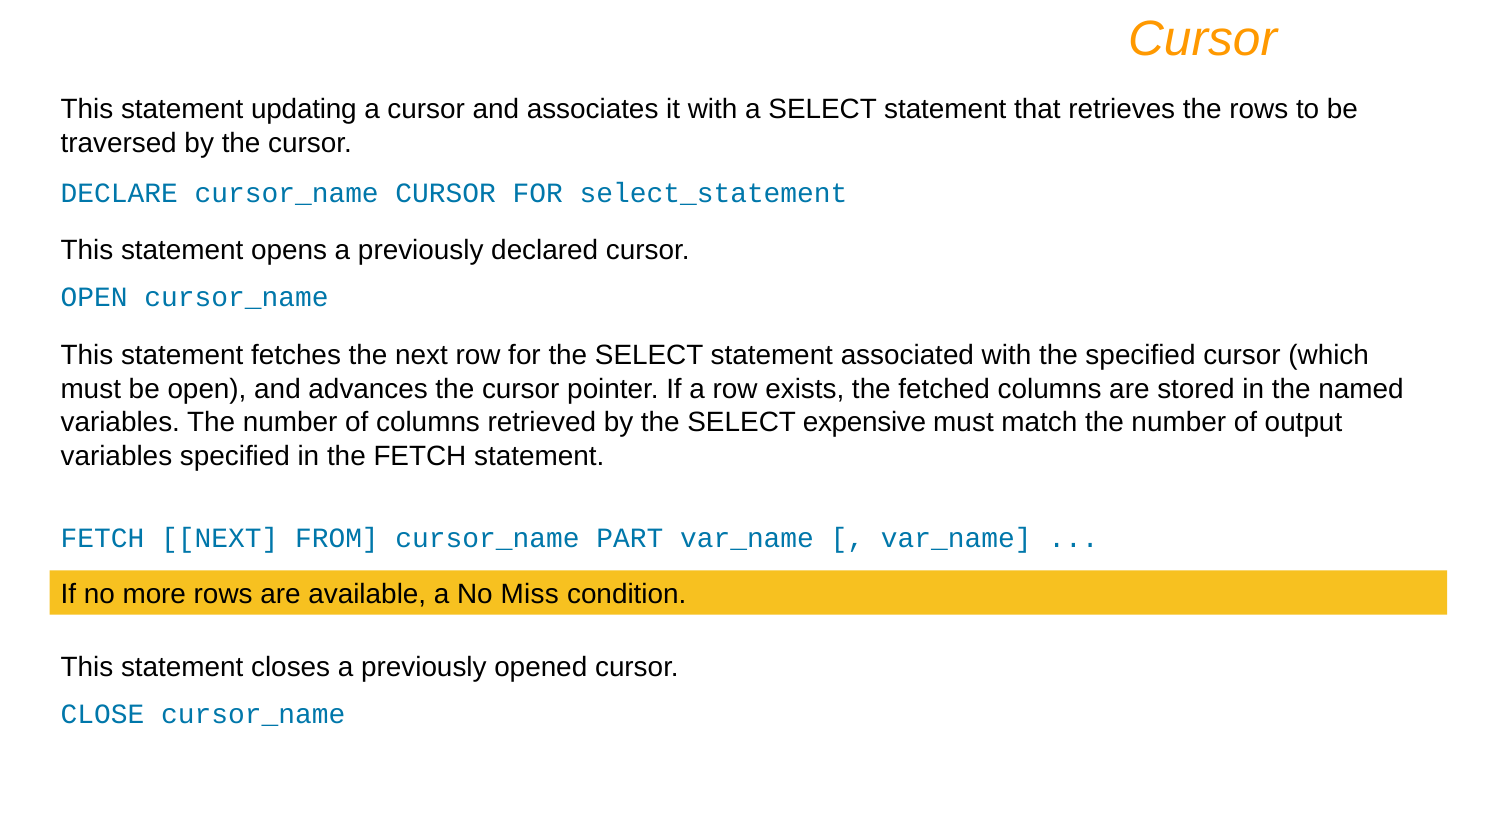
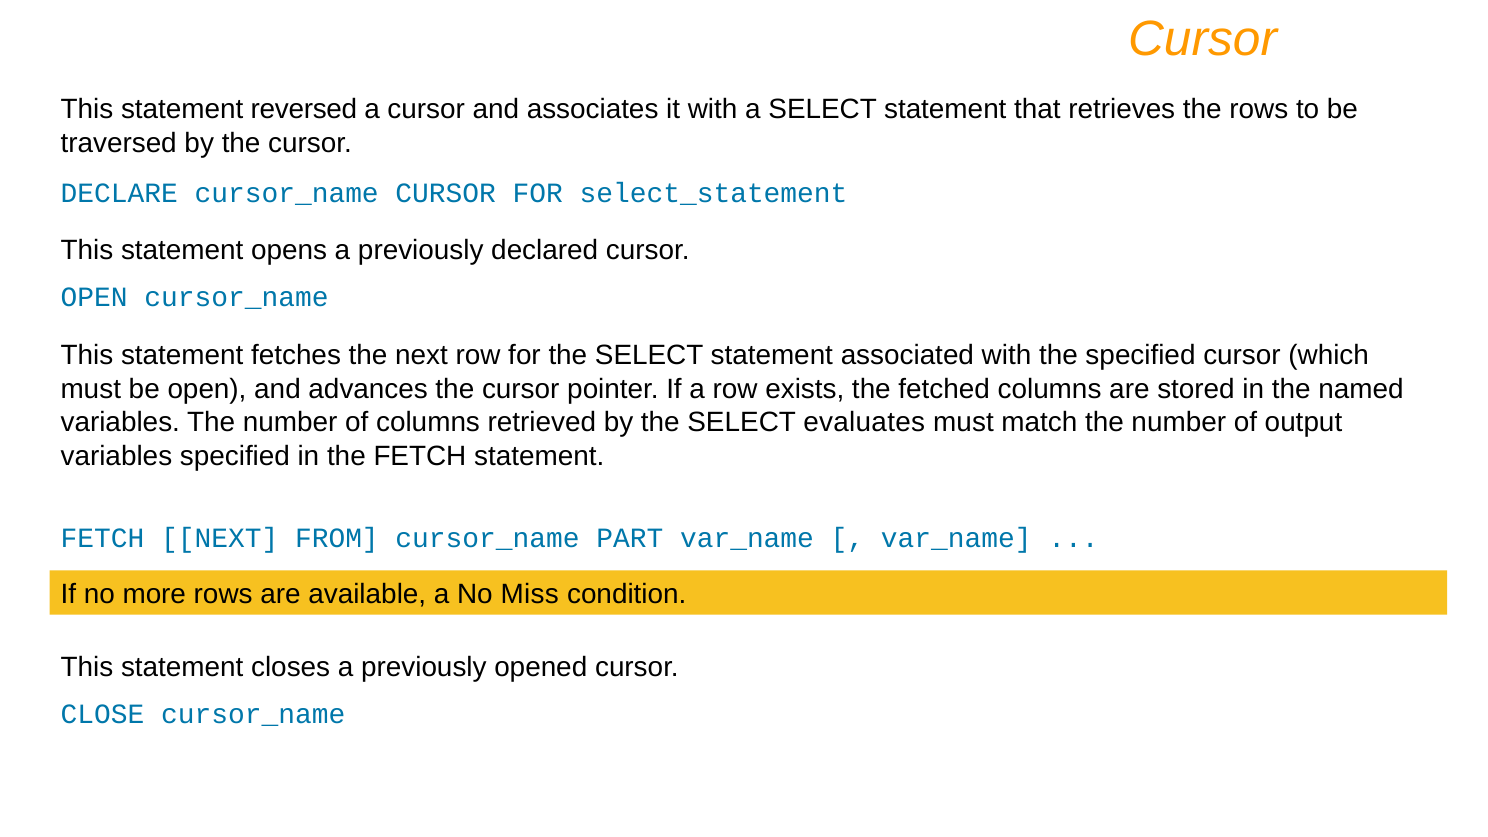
updating: updating -> reversed (304, 109)
expensive: expensive -> evaluates (864, 422)
